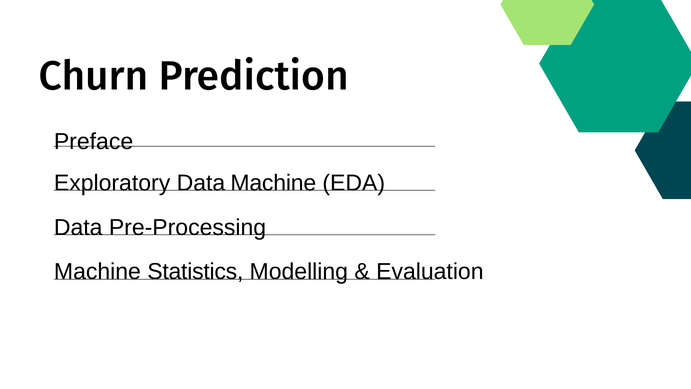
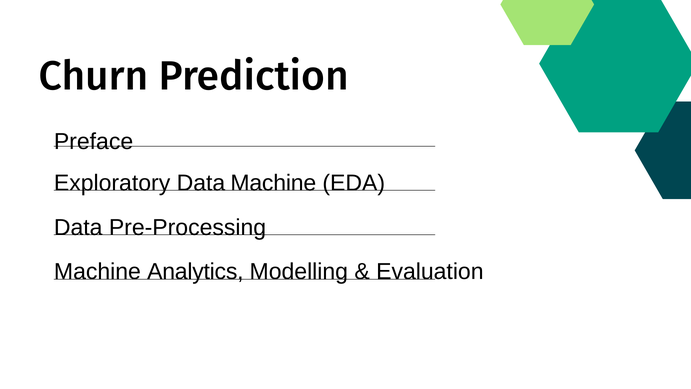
Statistics: Statistics -> Analytics (195, 272)
